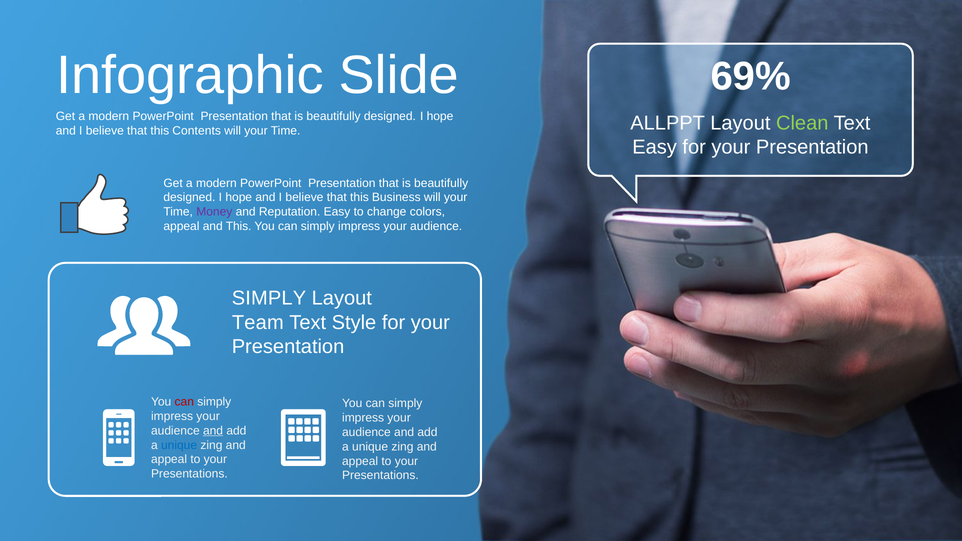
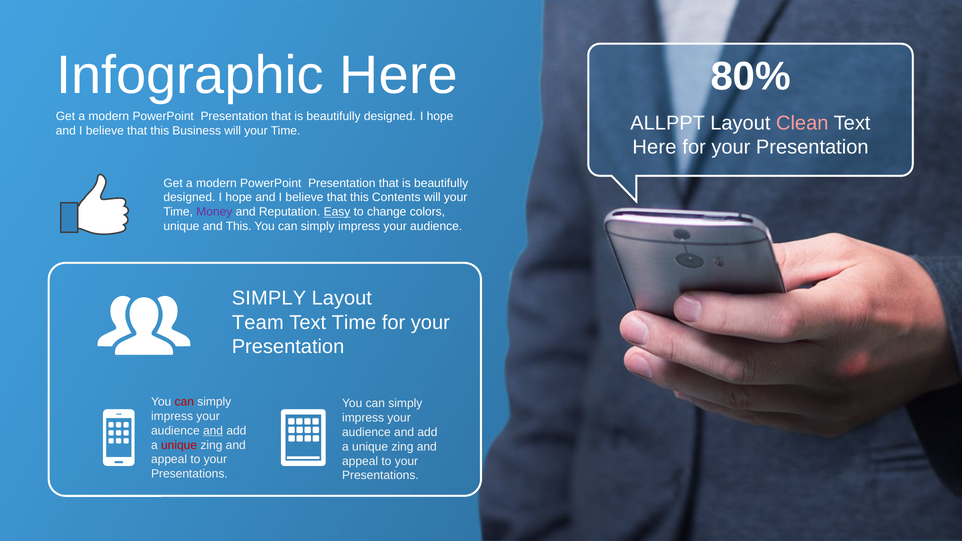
Infographic Slide: Slide -> Here (399, 76)
69%: 69% -> 80% (751, 77)
Clean colour: light green -> pink (802, 123)
Contents: Contents -> Business (197, 131)
Easy: Easy -> Here (654, 147)
Business: Business -> Contents (396, 198)
Easy underline: none -> present (337, 212)
appeal: appeal -> unique (181, 226)
Text Style: Style -> Time (354, 322)
unique colour: blue -> red (179, 445)
